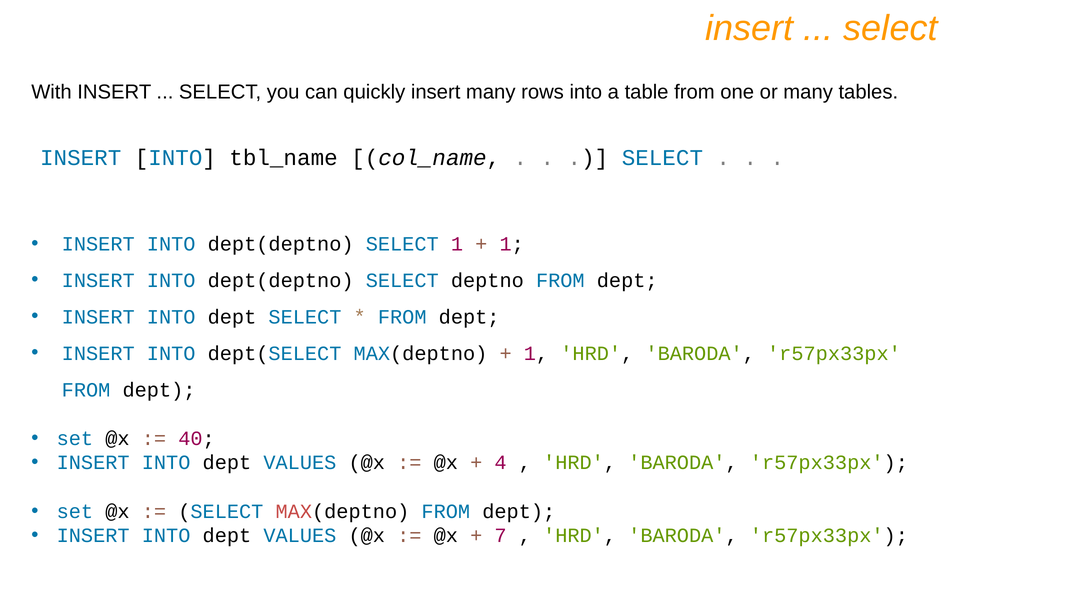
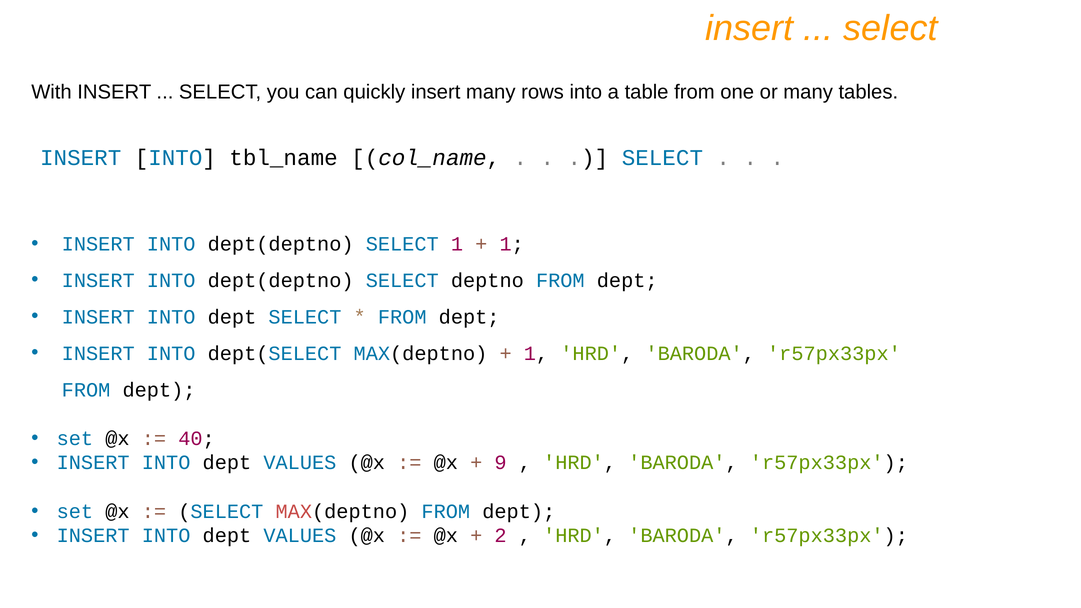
4: 4 -> 9 (501, 463)
7: 7 -> 2 (501, 536)
